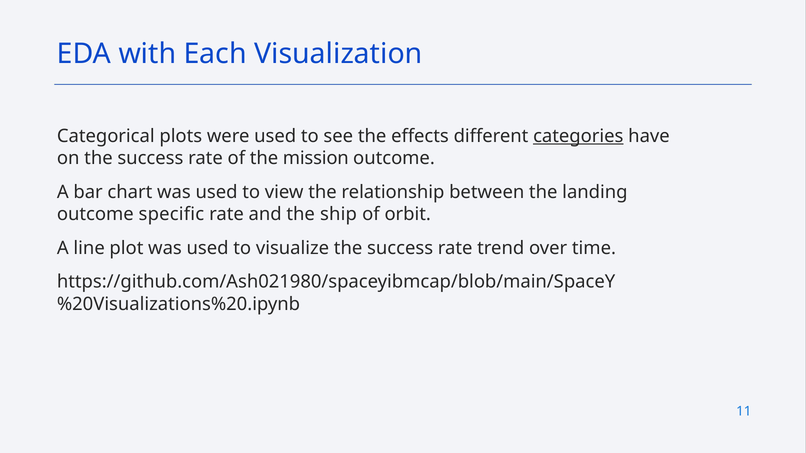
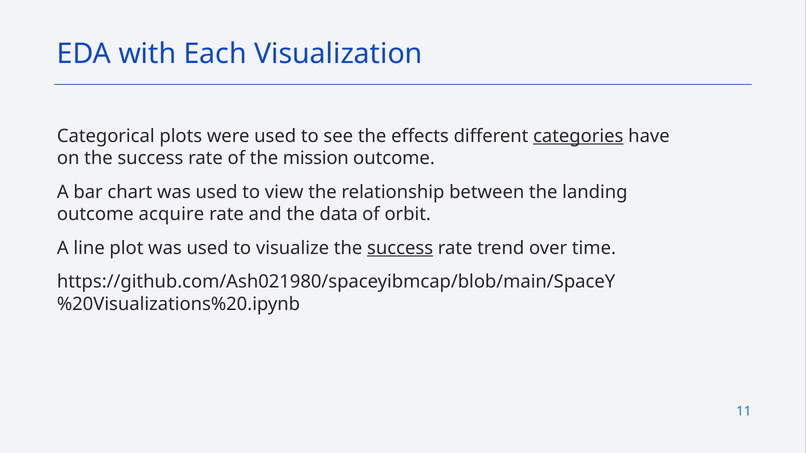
specific: specific -> acquire (171, 214)
ship: ship -> data (339, 214)
success underline: none -> present (400, 248)
